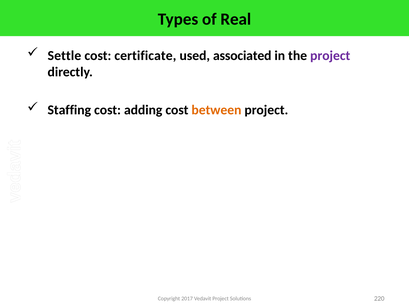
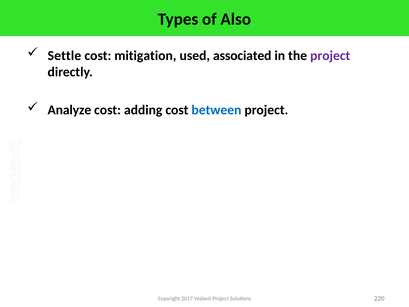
Real: Real -> Also (236, 19)
certificate: certificate -> mitigation (145, 55)
Staffing: Staffing -> Analyze (69, 110)
between colour: orange -> blue (216, 110)
